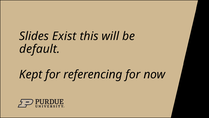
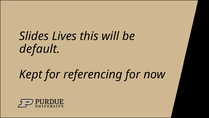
Exist: Exist -> Lives (64, 36)
